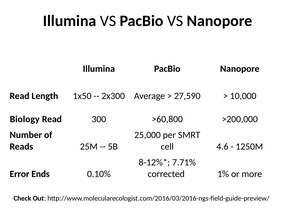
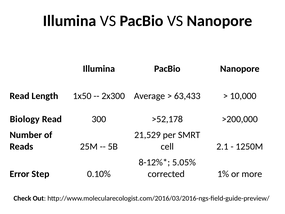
27,590: 27,590 -> 63,433 (187, 96)
>60,800: >60,800 -> >52,178 (167, 119)
25,000: 25,000 -> 21,529 (147, 135)
4.6: 4.6 -> 2.1 (222, 146)
7.71%: 7.71% -> 5.05% (184, 162)
Ends: Ends -> Step (40, 174)
